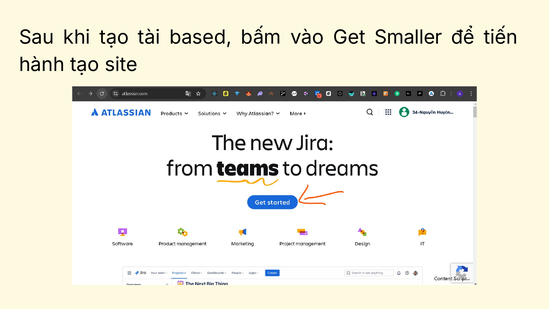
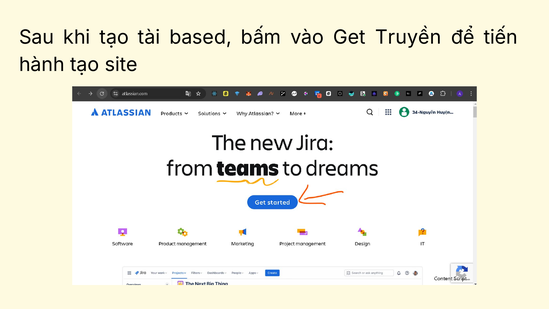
Smaller: Smaller -> Truyền (408, 37)
